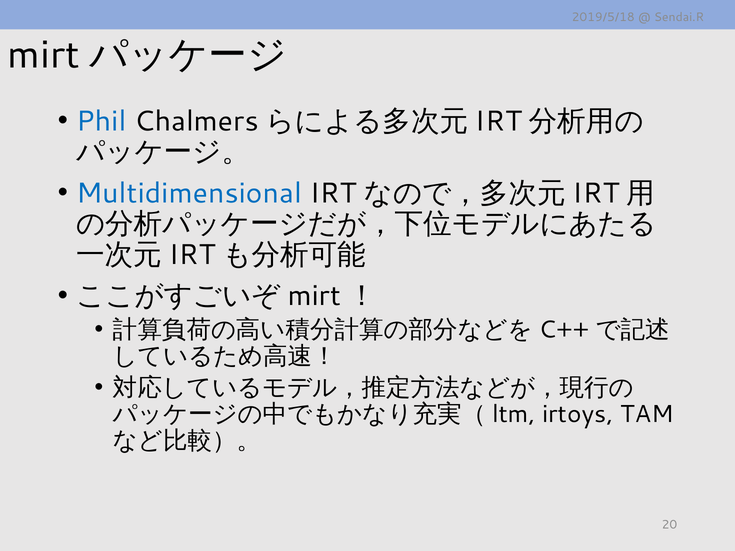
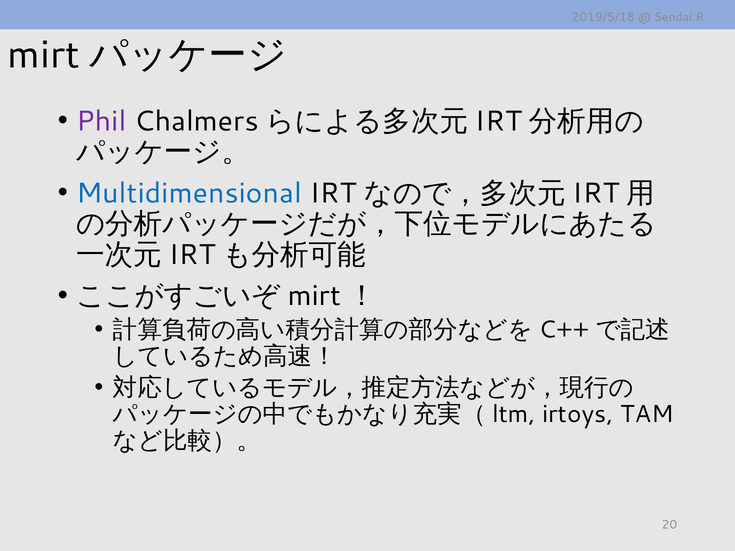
Phil colour: blue -> purple (101, 121)
